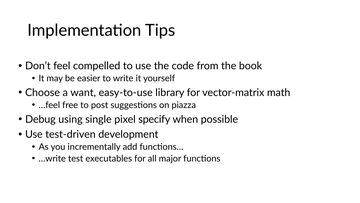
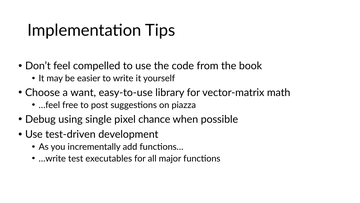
specify: specify -> chance (154, 119)
